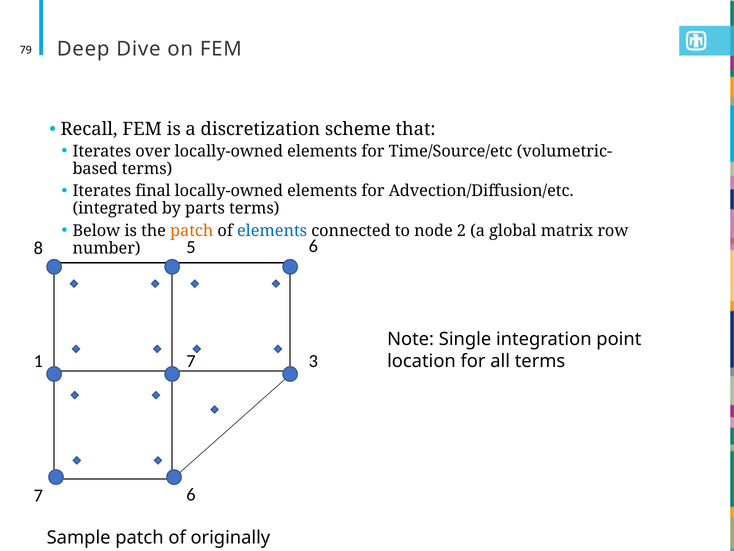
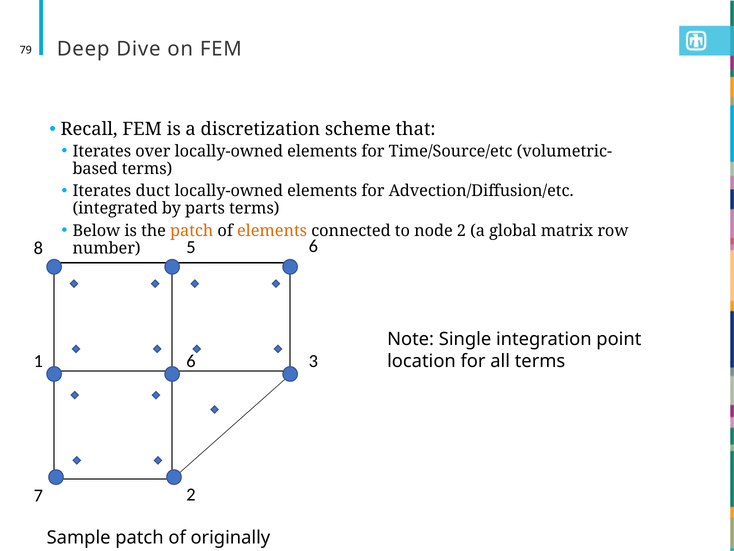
final: final -> duct (153, 191)
elements colour: blue -> orange (272, 231)
1 7: 7 -> 6 (191, 361)
7 6: 6 -> 2 (191, 494)
